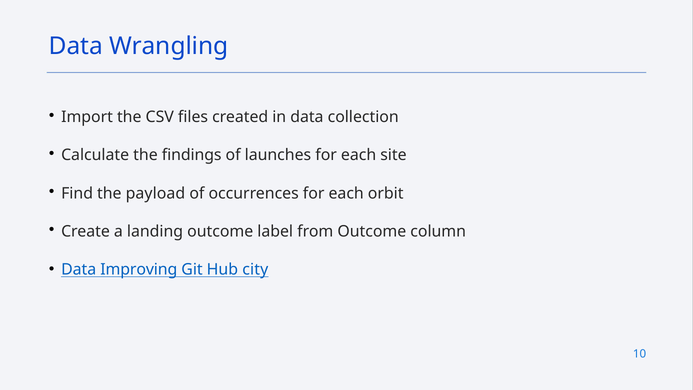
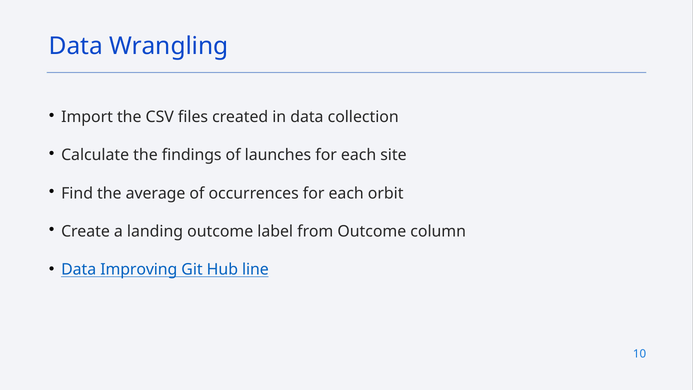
payload: payload -> average (156, 193)
city: city -> line (255, 269)
